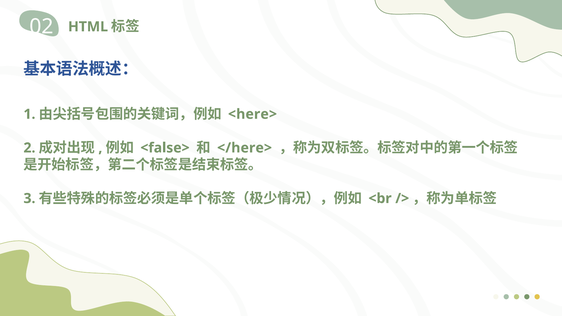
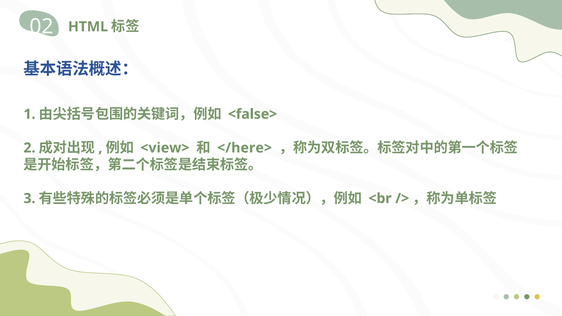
<here>: <here> -> <false> (253, 114)
<false>: <false> -> <view> (165, 148)
